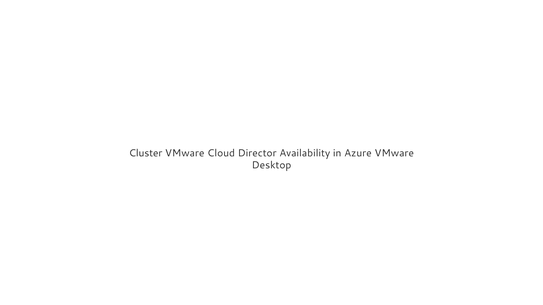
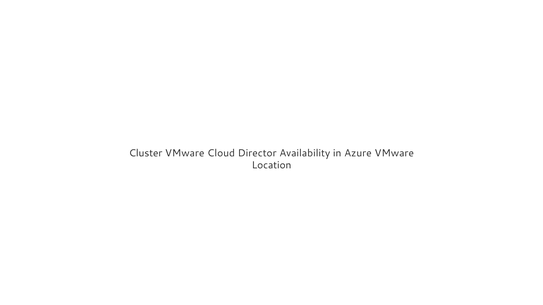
Desktop: Desktop -> Location (272, 166)
